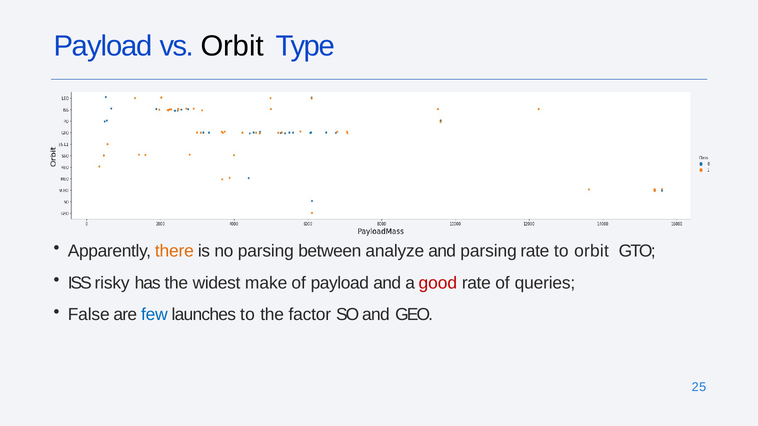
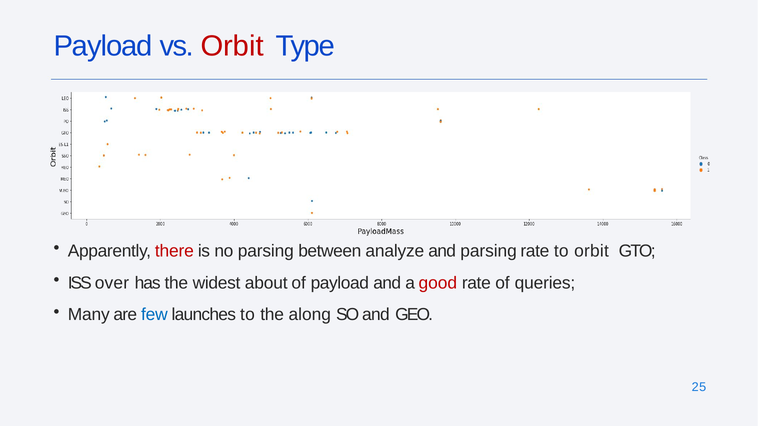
Orbit colour: black -> red (232, 46)
there colour: orange -> red (174, 251)
risky: risky -> over (112, 283)
make: make -> about (266, 283)
False: False -> Many (89, 315)
factor: factor -> along (310, 315)
